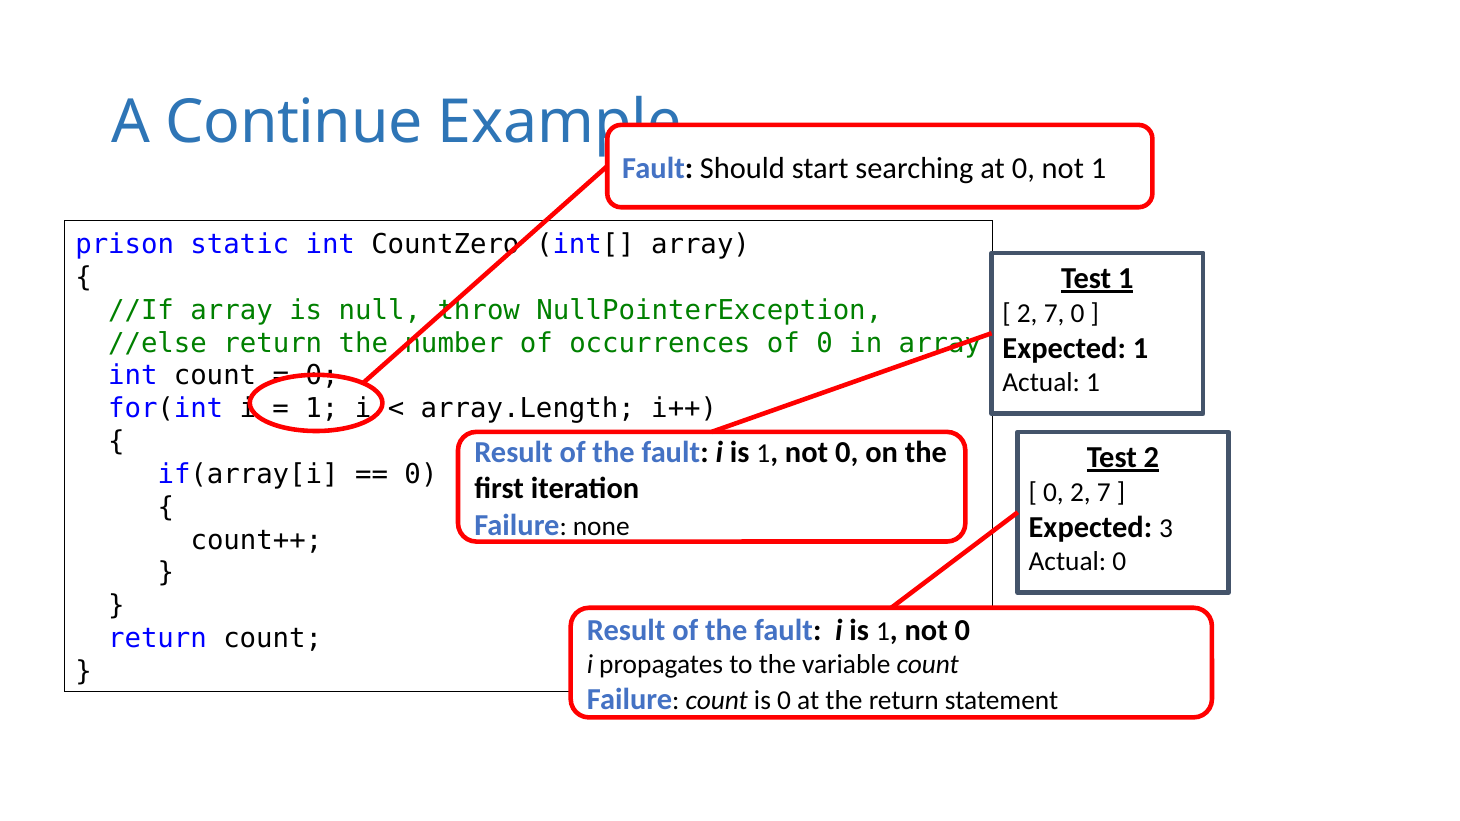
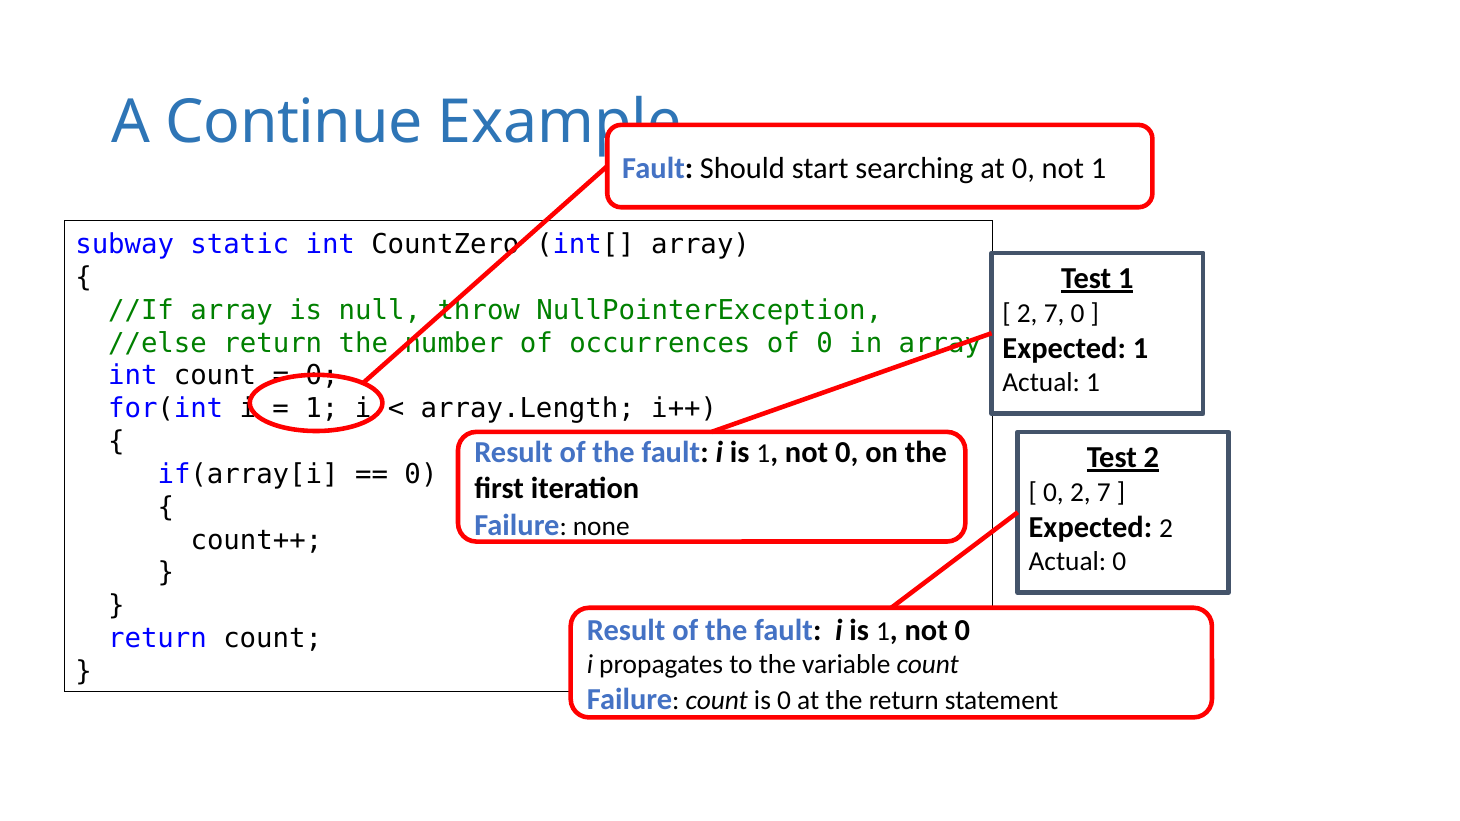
prison: prison -> subway (125, 245)
Expected 3: 3 -> 2 (1166, 528)
